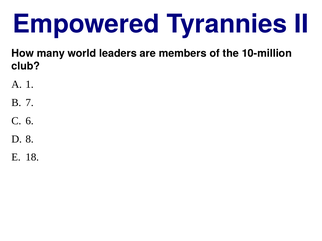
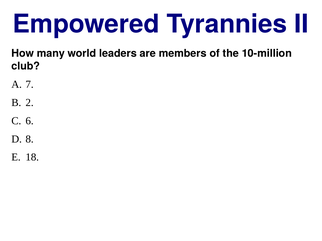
1: 1 -> 7 (30, 85)
7: 7 -> 2 (30, 103)
